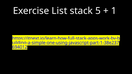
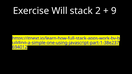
List: List -> Will (60, 11)
5: 5 -> 2 (98, 11)
1: 1 -> 9 (114, 11)
